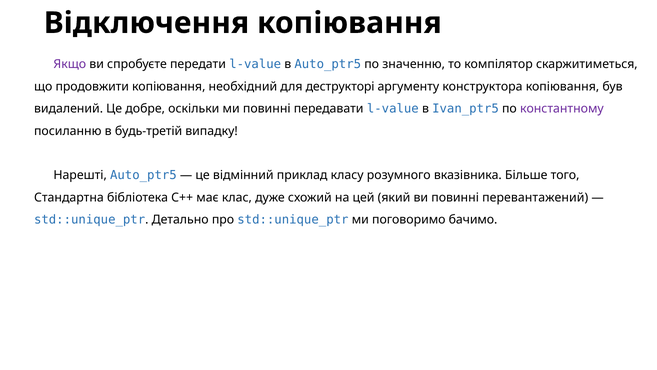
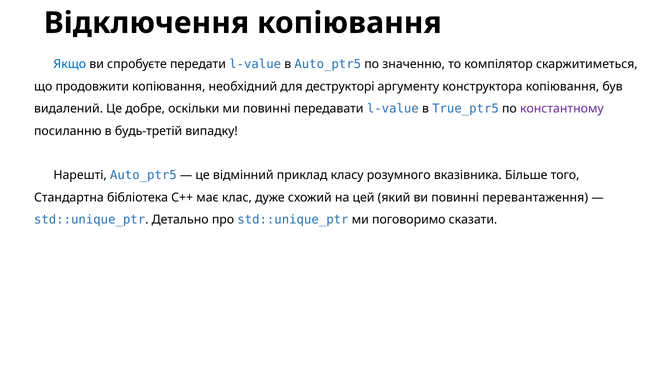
Якщо colour: purple -> blue (70, 64)
Ivan_ptr5: Ivan_ptr5 -> True_ptr5 (465, 109)
перевантажений: перевантажений -> перевантаження (535, 197)
бачимо: бачимо -> сказати (473, 220)
